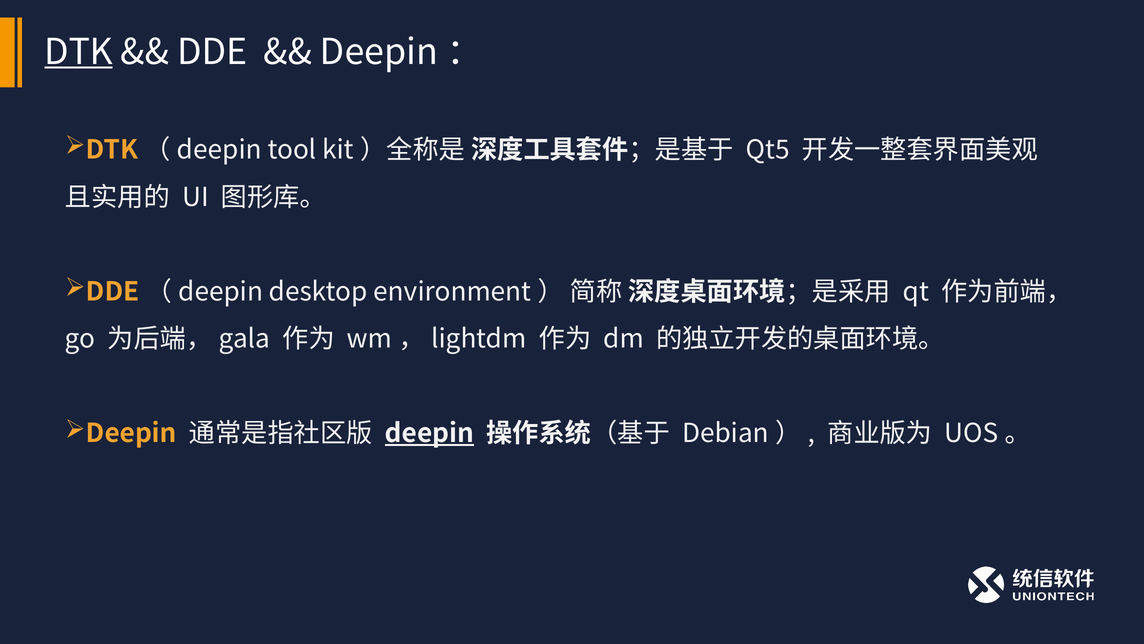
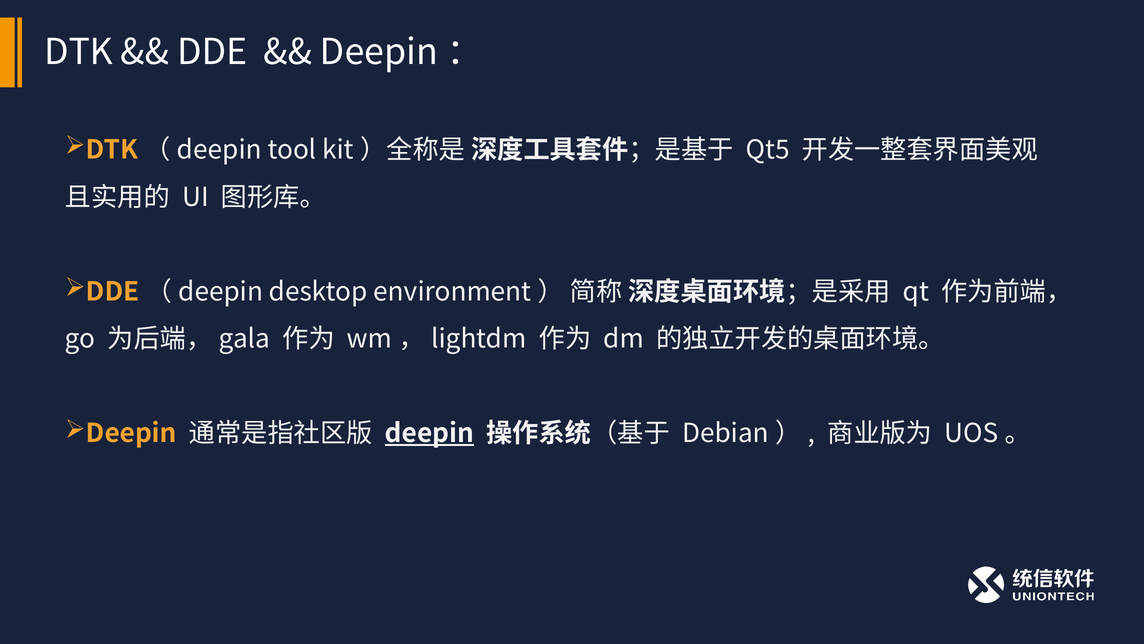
DTK underline: present -> none (79, 52)
